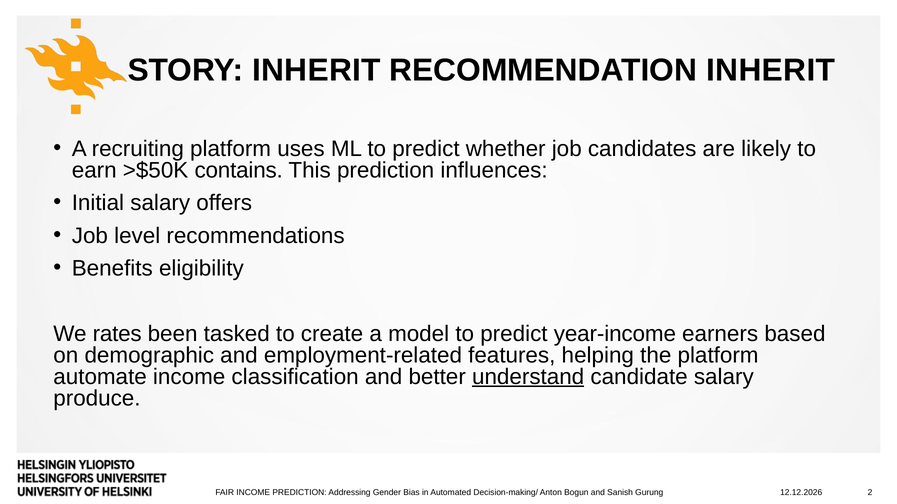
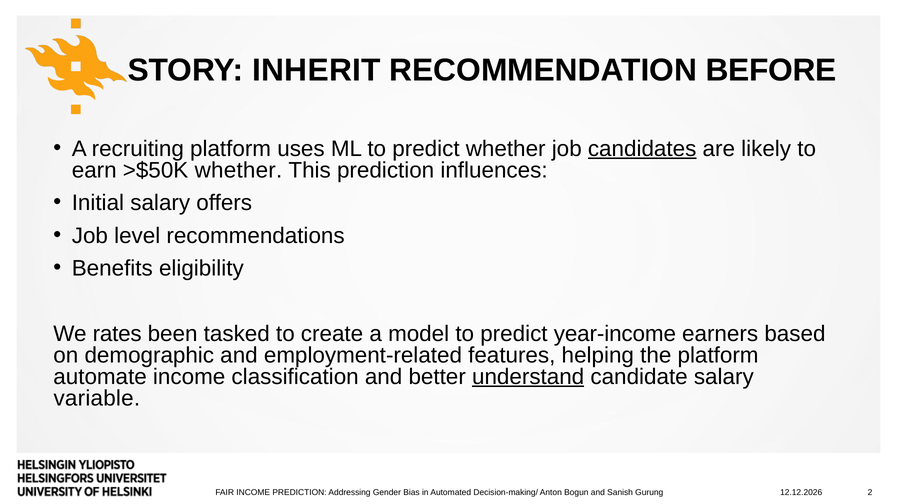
RECOMMENDATION INHERIT: INHERIT -> BEFORE (771, 70)
candidates underline: none -> present (642, 149)
>$50K contains: contains -> whether (238, 170)
produce: produce -> variable (97, 399)
